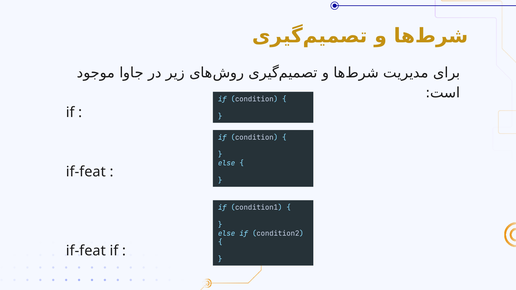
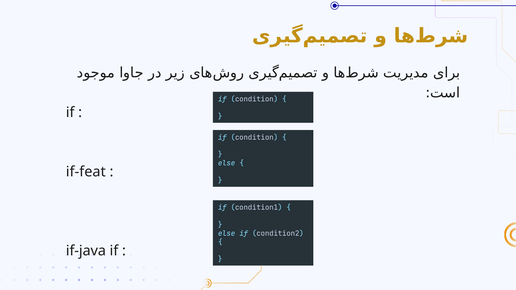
if-feat: if-feat -> if-java (86, 251)
